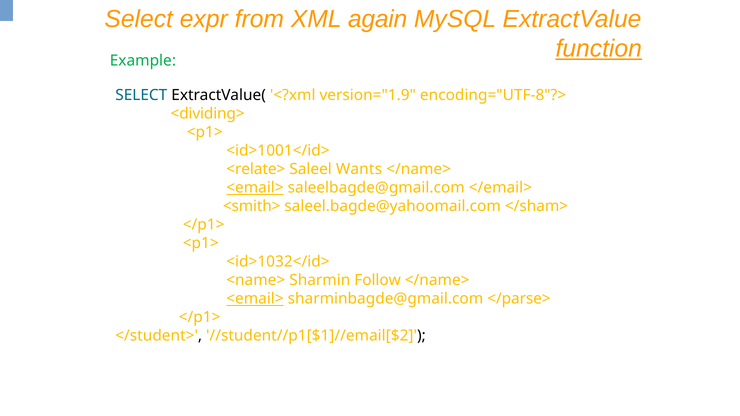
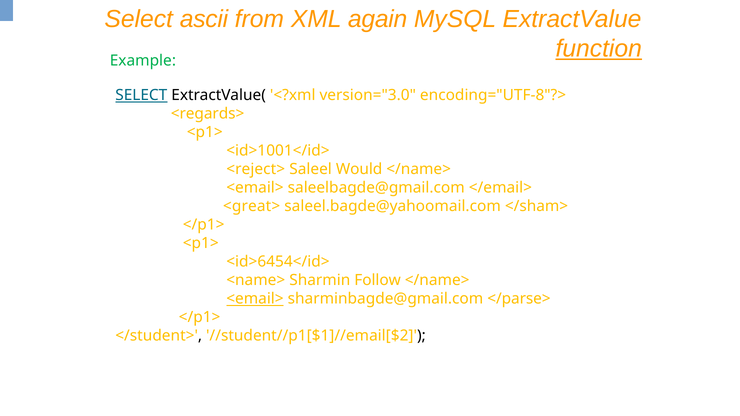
expr: expr -> ascii (204, 19)
SELECT underline: none -> present (141, 95)
version="1.9: version="1.9 -> version="3.0 (368, 95)
<dividing>: <dividing> -> <regards> (208, 114)
<relate>: <relate> -> <reject> (256, 169)
Wants: Wants -> Would (359, 169)
<email> underline: present -> none (255, 188)
<smith>: <smith> -> <great> (252, 206)
<id>1032</id>: <id>1032</id> -> <id>6454</id> (278, 262)
